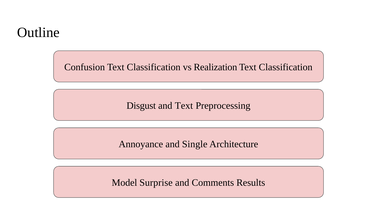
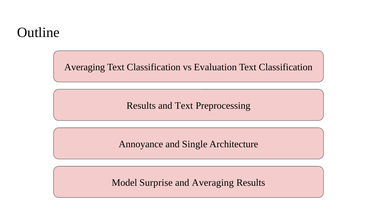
Confusion: Confusion -> Averaging (85, 67)
Realization: Realization -> Evaluation (215, 67)
Disgust: Disgust -> Results (141, 106)
and Comments: Comments -> Averaging (213, 183)
